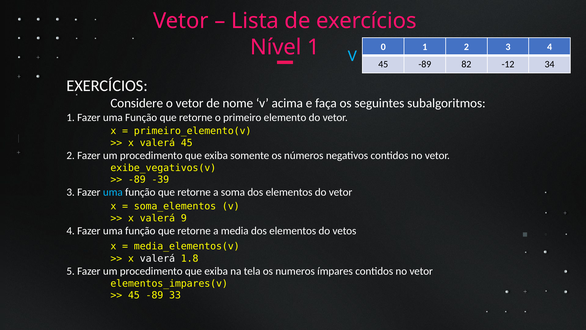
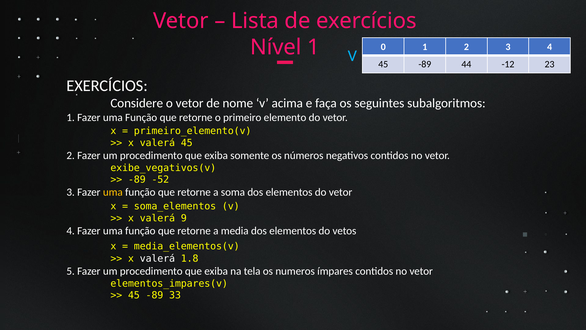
82: 82 -> 44 (466, 64)
34: 34 -> 23 (550, 64)
-39: -39 -> -52 (160, 179)
uma colour: light blue -> yellow (113, 192)
